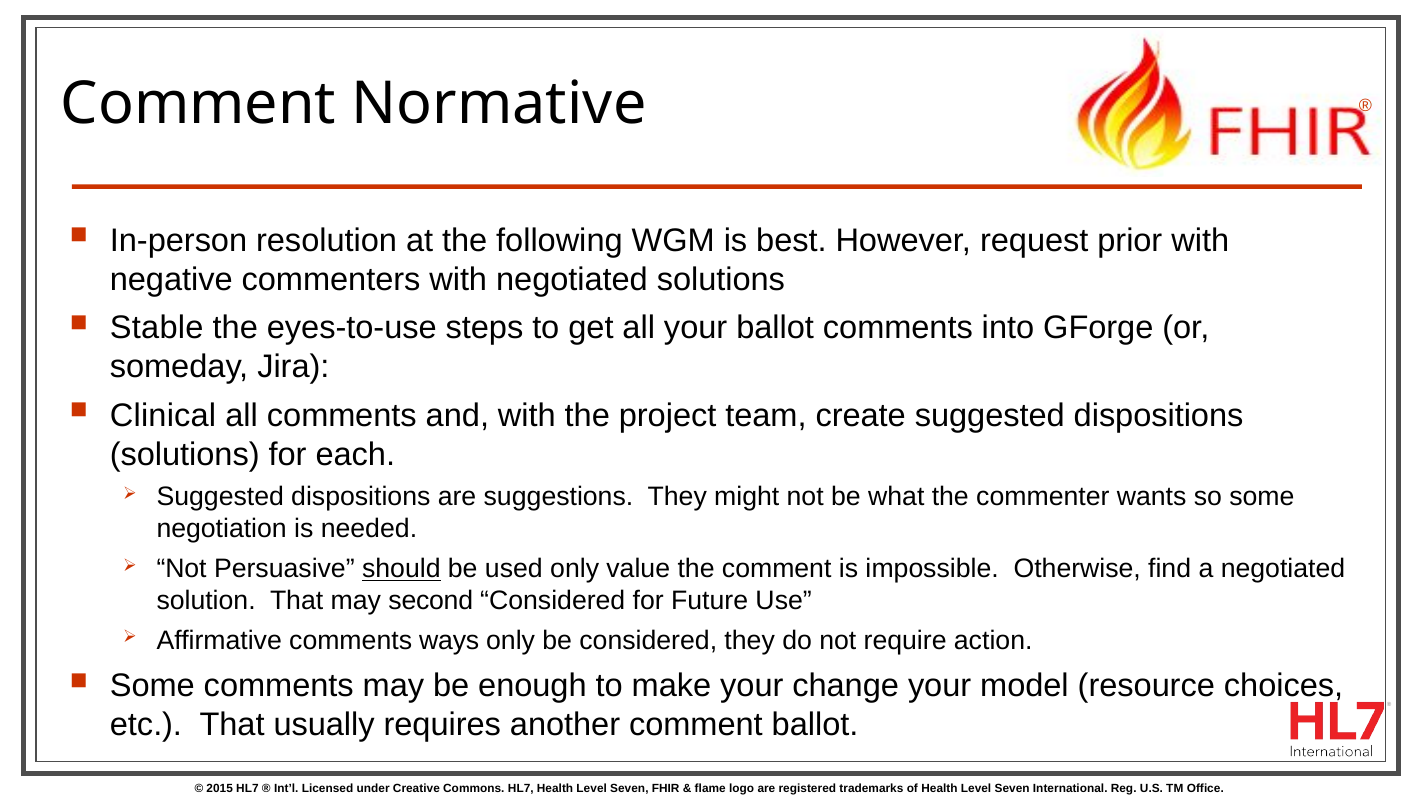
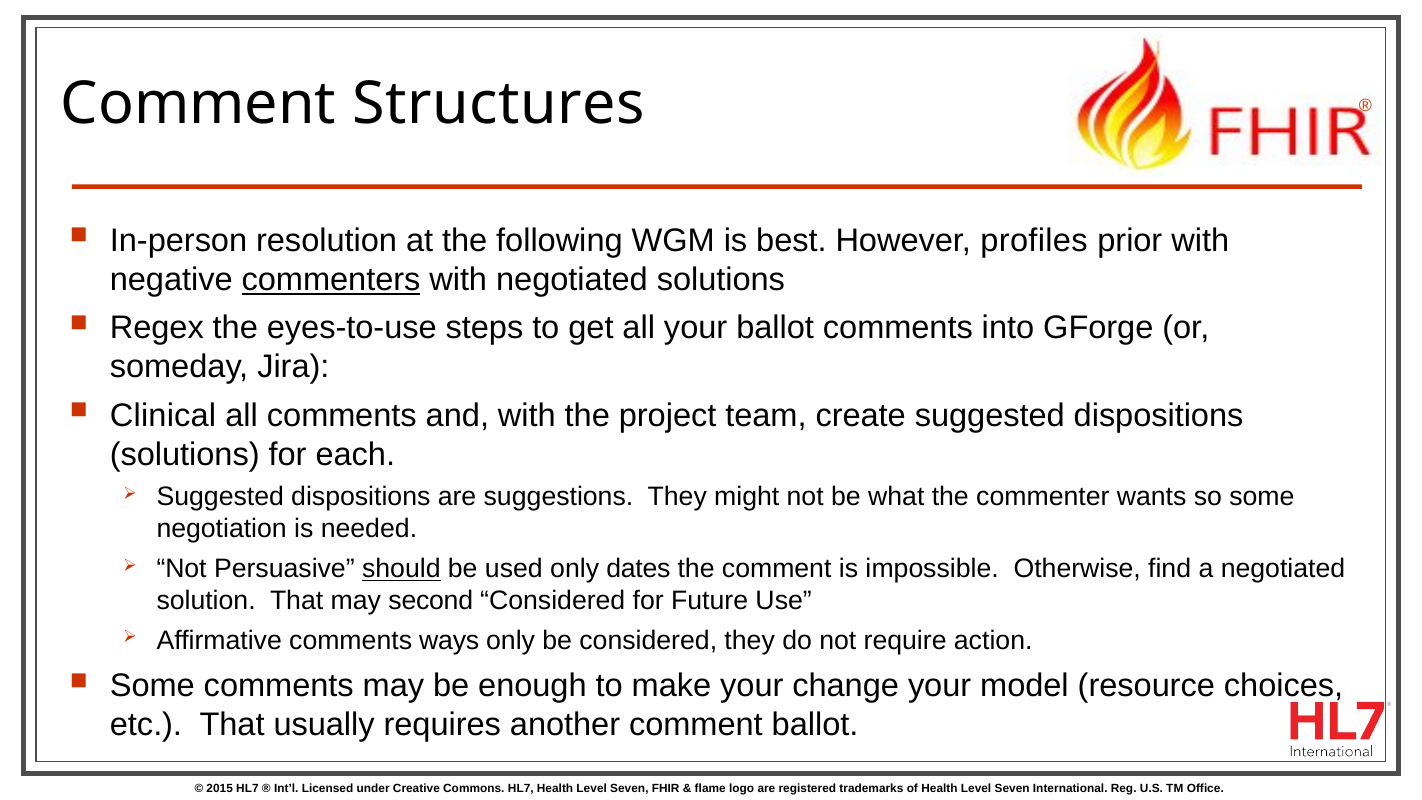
Normative: Normative -> Structures (499, 103)
request: request -> profiles (1034, 240)
commenters underline: none -> present (331, 280)
Stable: Stable -> Regex (157, 328)
value: value -> dates (638, 569)
